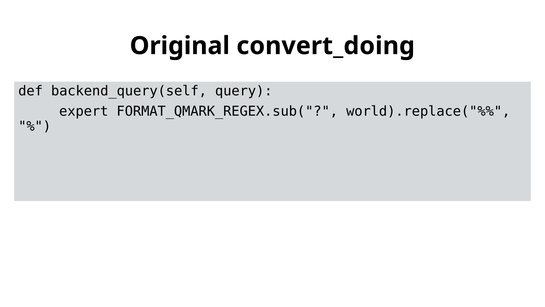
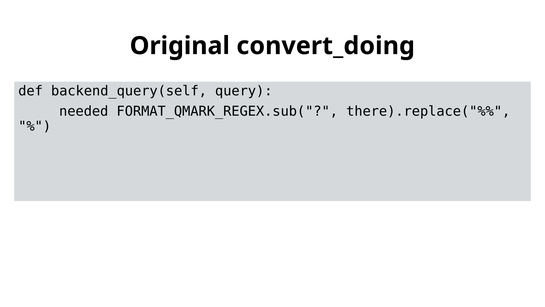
expert: expert -> needed (84, 111)
world).replace("%%: world).replace("%% -> there).replace("%% (428, 111)
